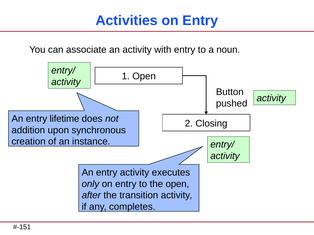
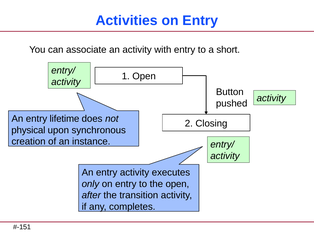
noun: noun -> short (228, 50)
addition: addition -> physical (28, 130)
